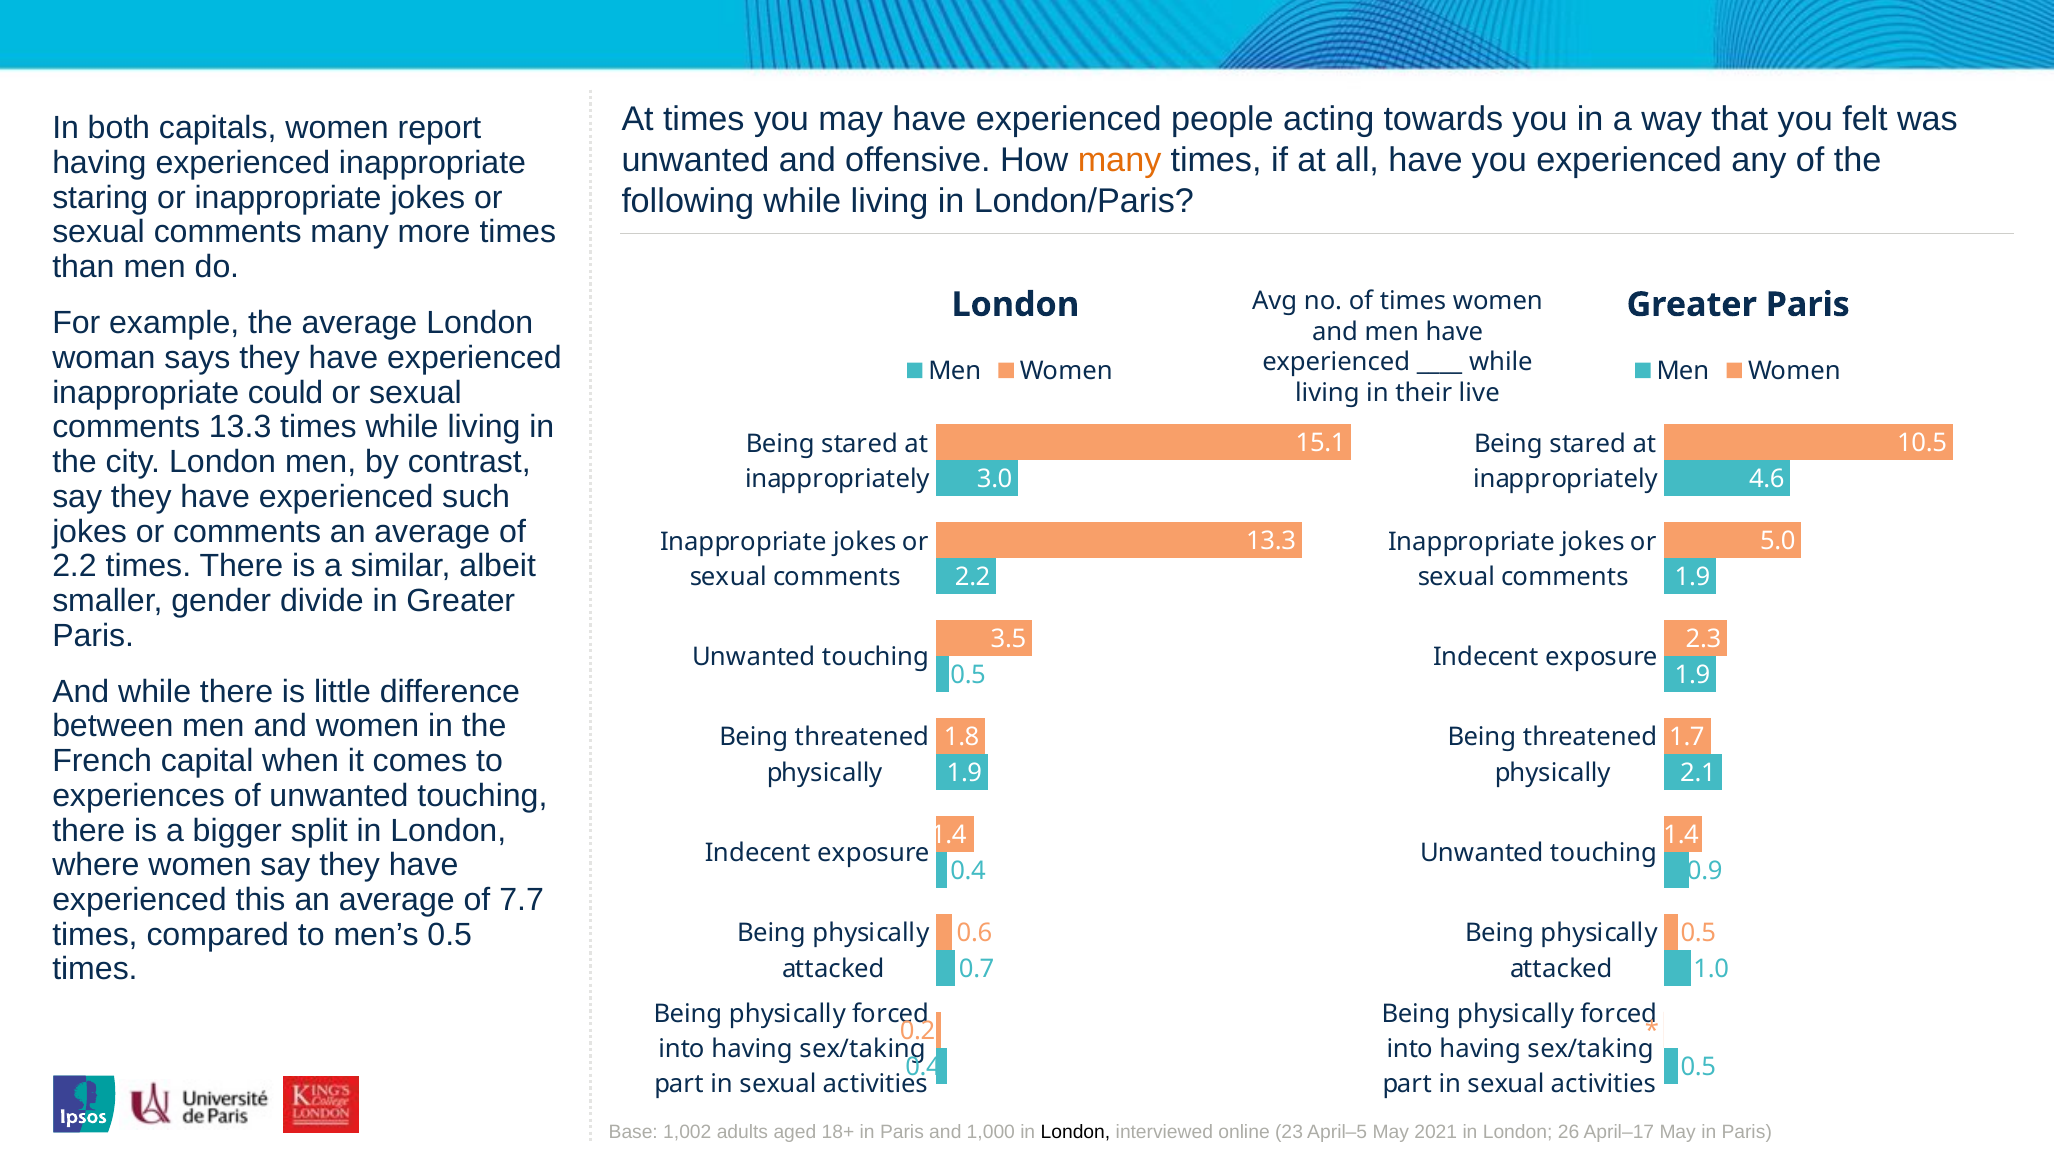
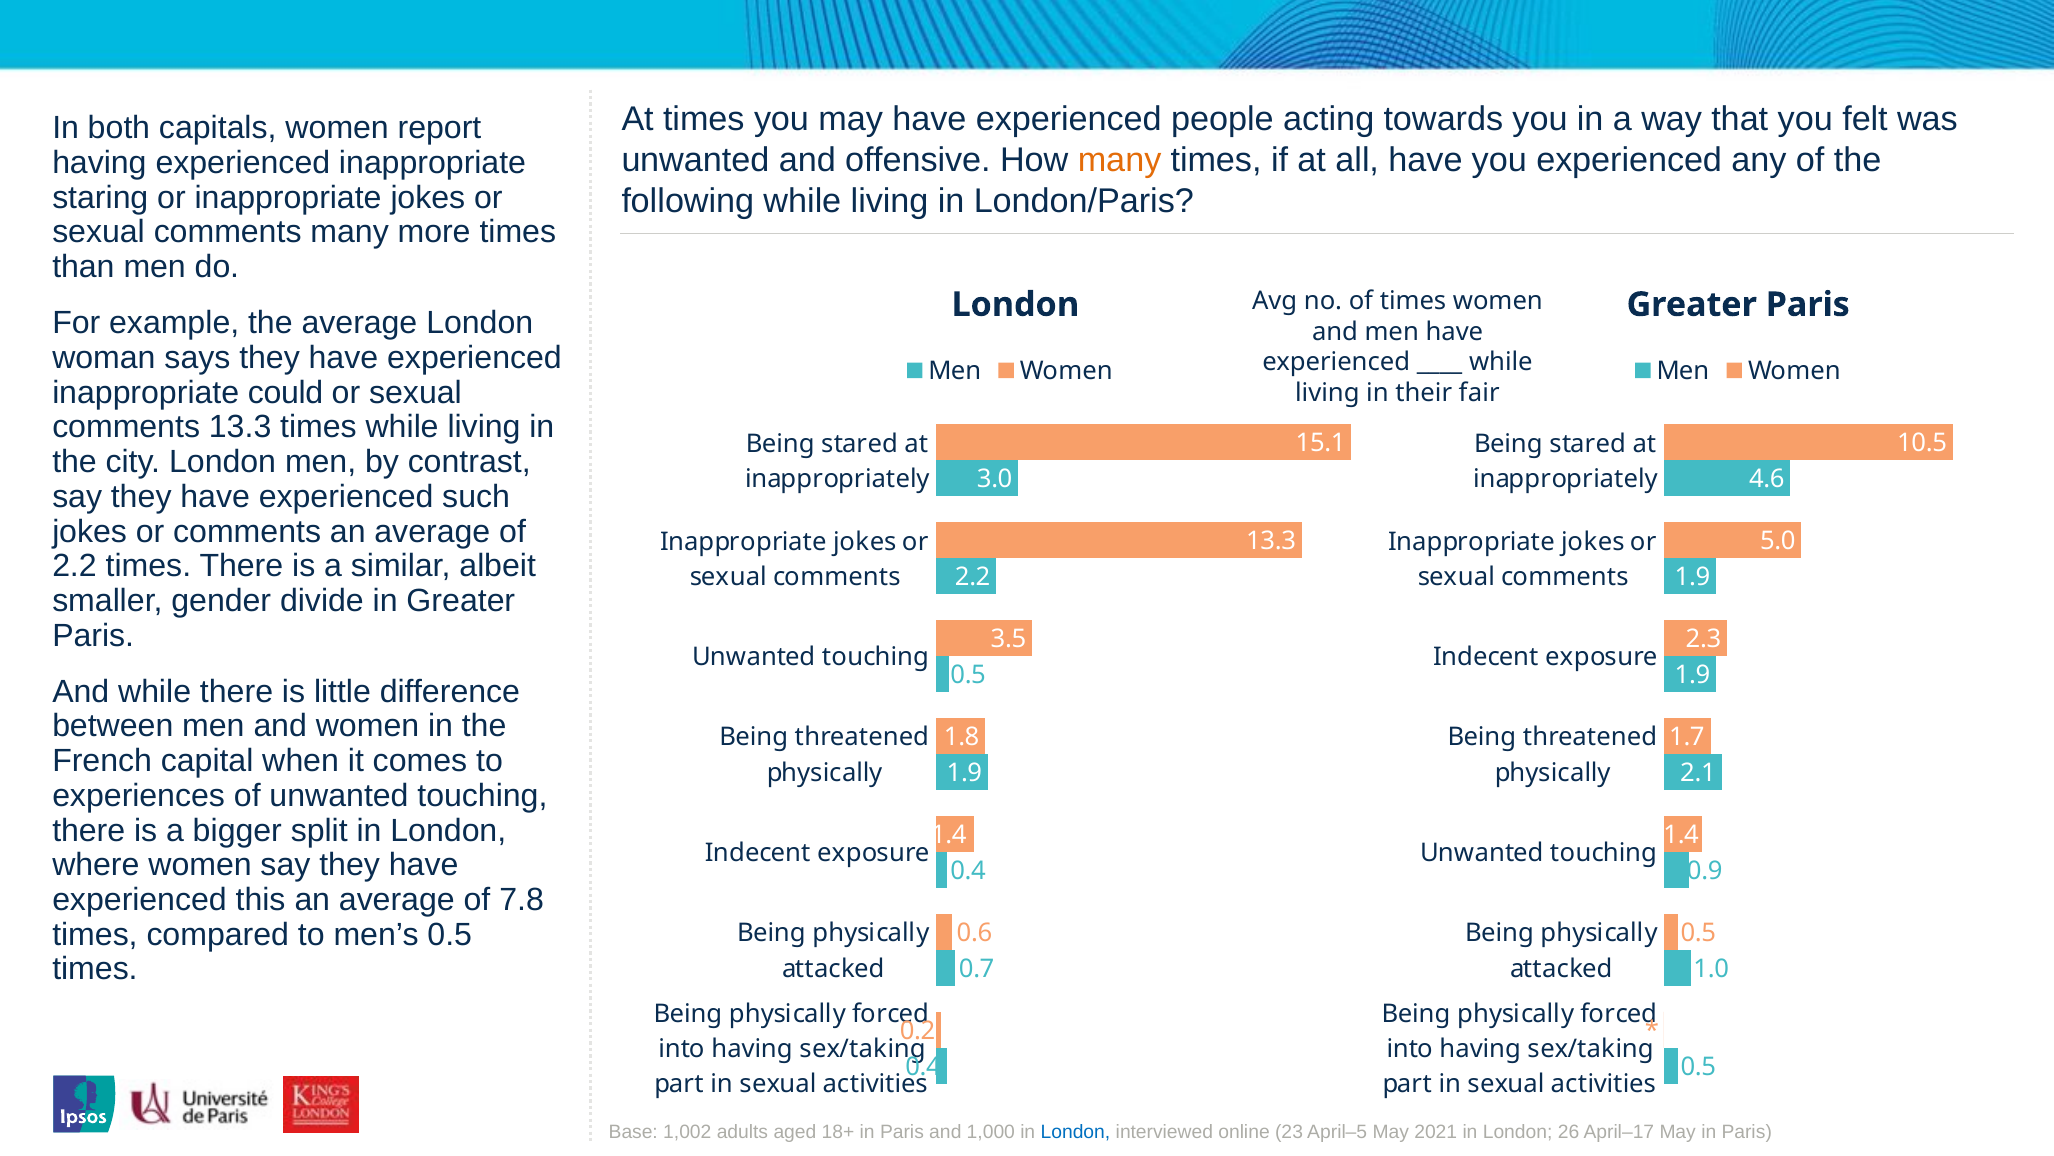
live: live -> fair (1479, 393)
7.7: 7.7 -> 7.8 (522, 899)
London colour: black -> blue (1075, 1131)
